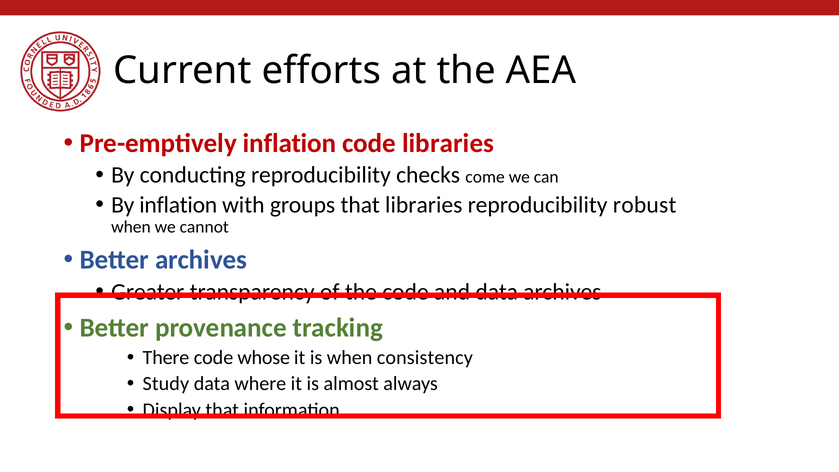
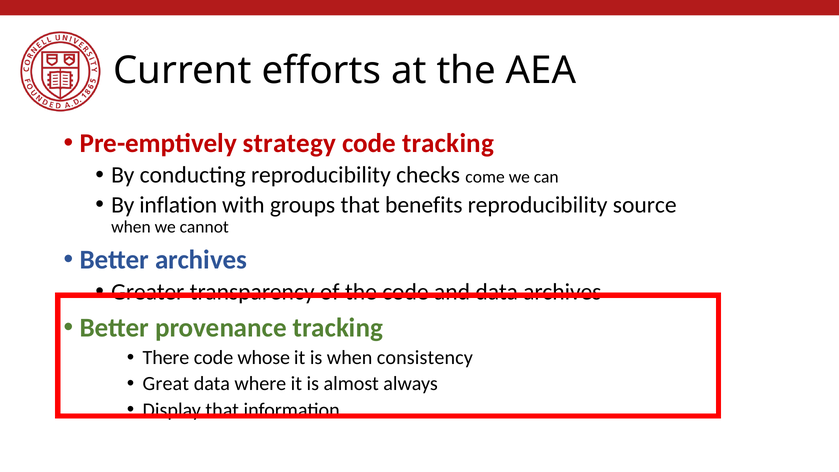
Pre-emptively inflation: inflation -> strategy (289, 143)
code libraries: libraries -> tracking (448, 143)
that libraries: libraries -> benefits (424, 205)
robust: robust -> source (645, 205)
Study: Study -> Great (166, 384)
